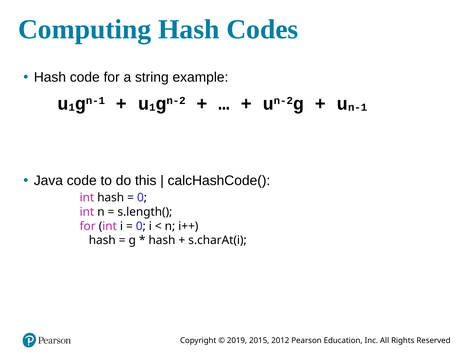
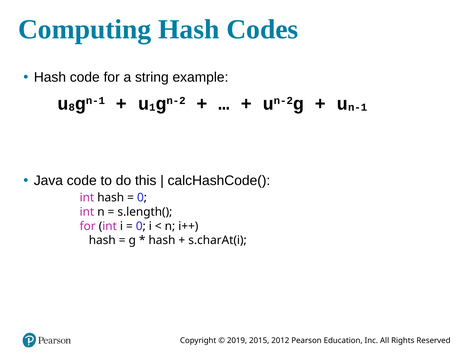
1: 1 -> 8 (72, 107)
